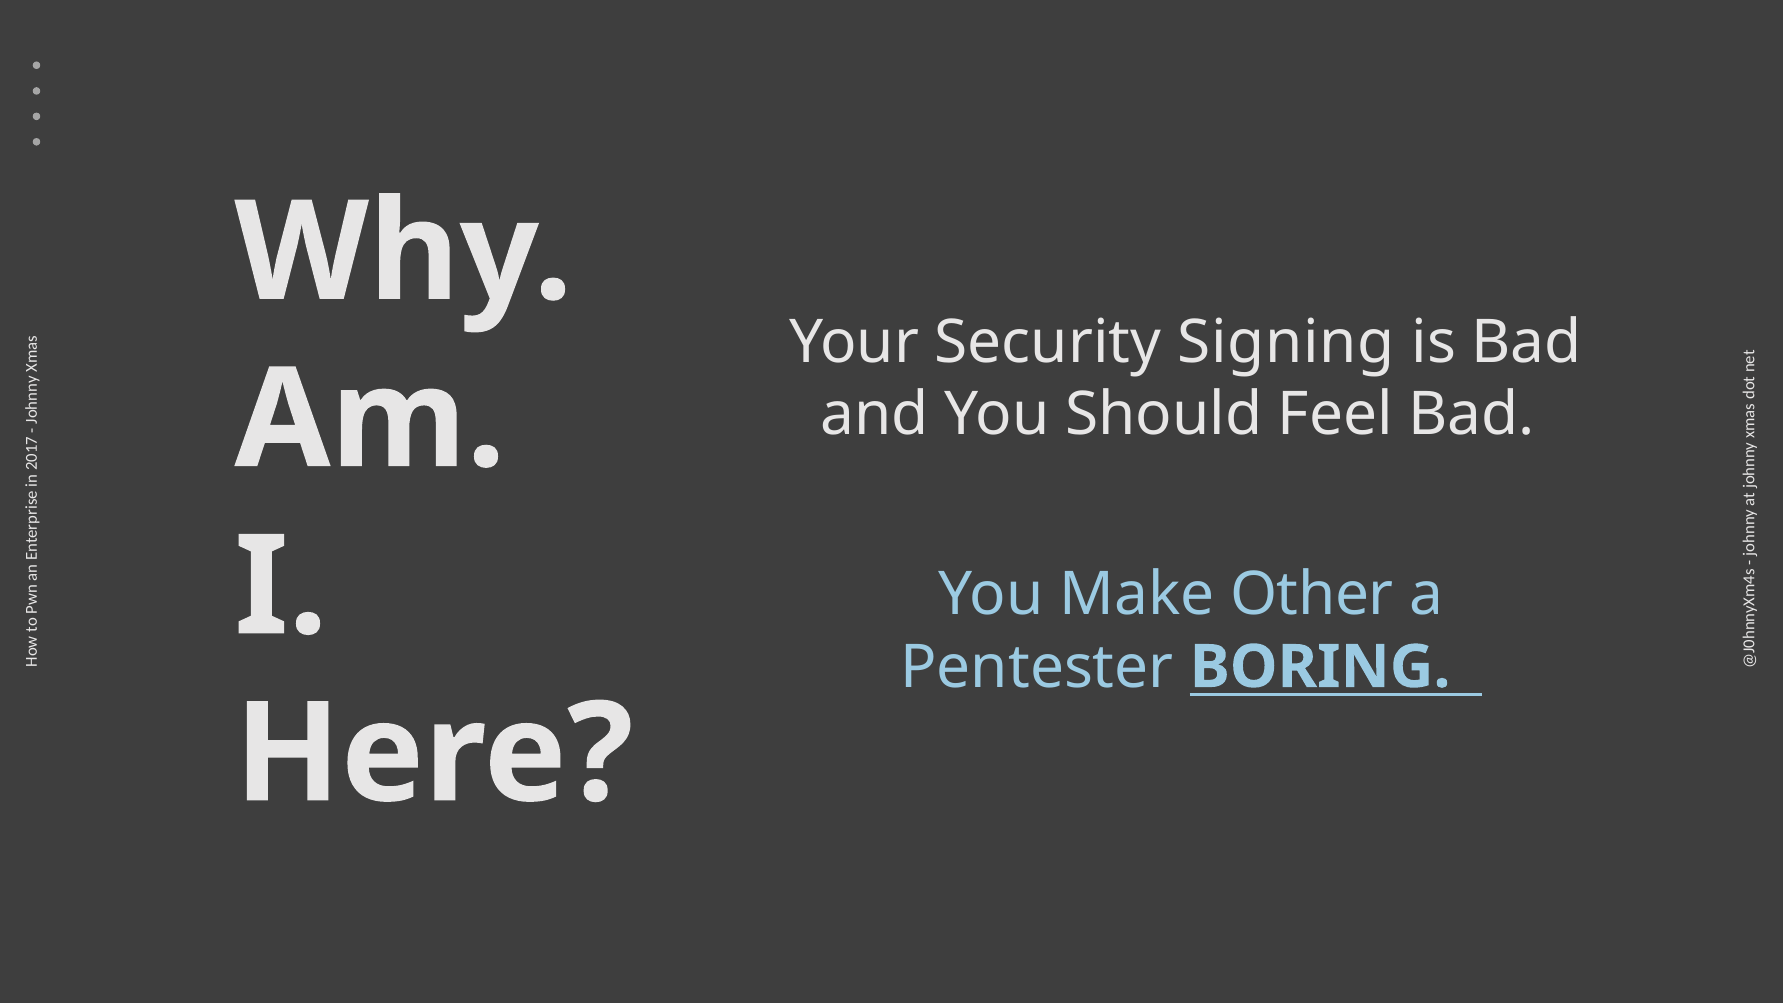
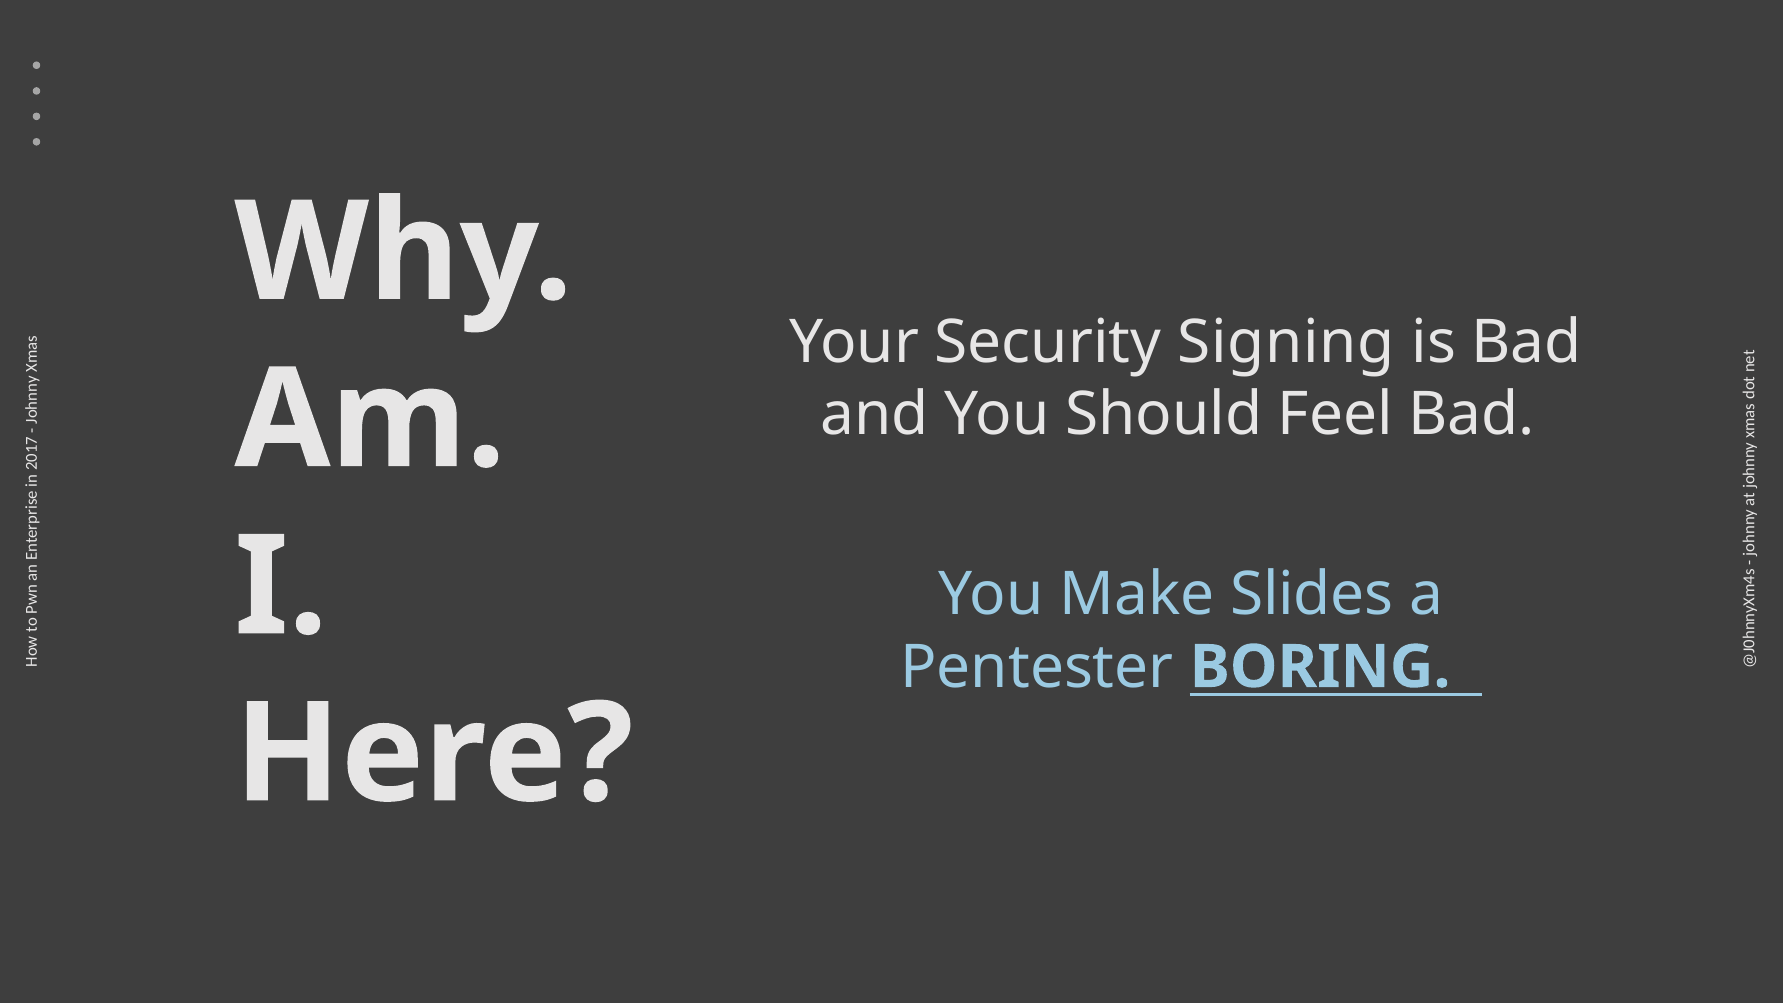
Other: Other -> Slides (1312, 595)
